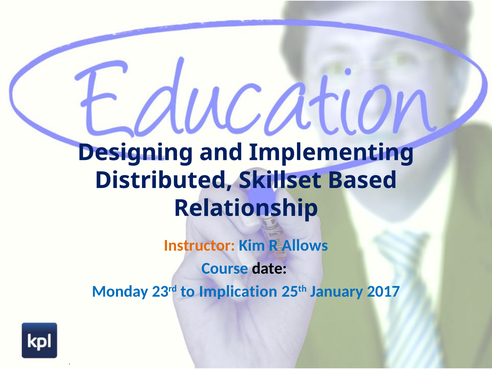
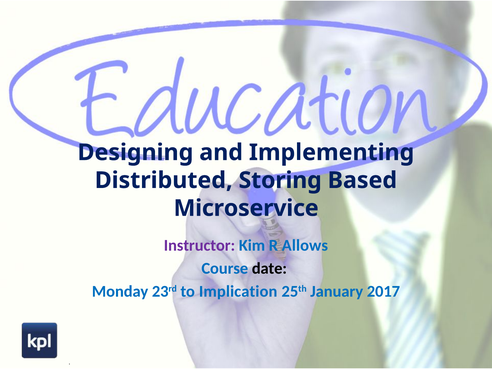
Skillset: Skillset -> Storing (280, 180)
Relationship: Relationship -> Microservice (246, 208)
Instructor colour: orange -> purple (199, 246)
